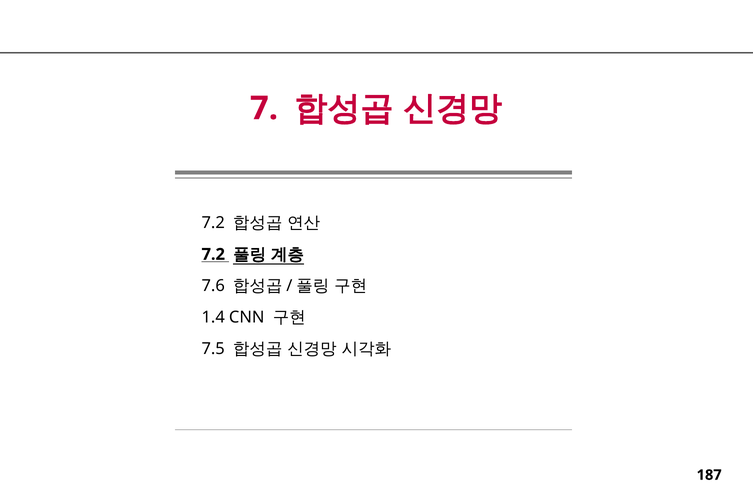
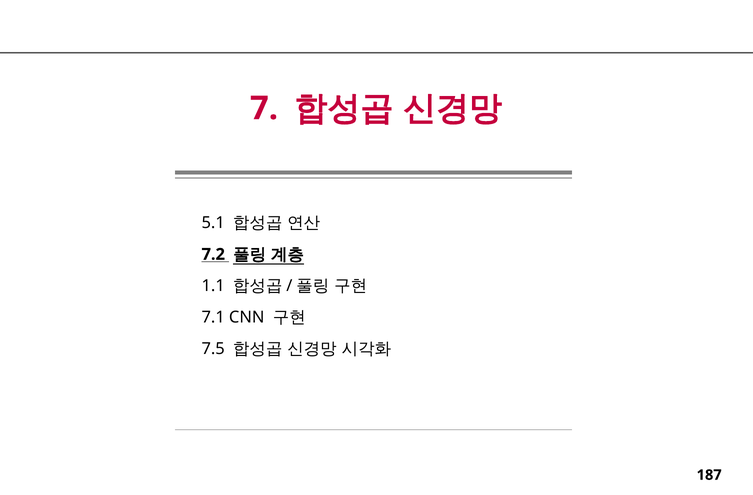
7.2: 7.2 -> 5.1 (213, 223)
7.6: 7.6 -> 1.1 (213, 286)
1.4: 1.4 -> 7.1 (213, 317)
